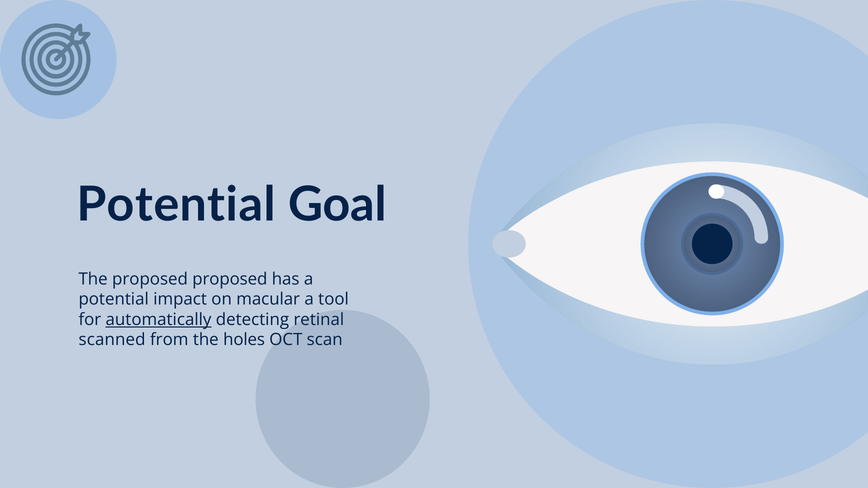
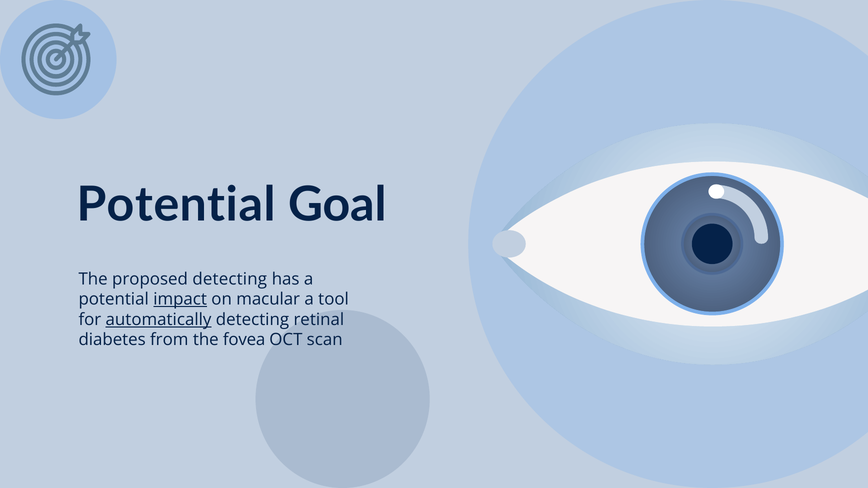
proposed proposed: proposed -> detecting (230, 279)
impact underline: none -> present (180, 299)
scanned: scanned -> diabetes (112, 340)
holes: holes -> fovea (244, 340)
